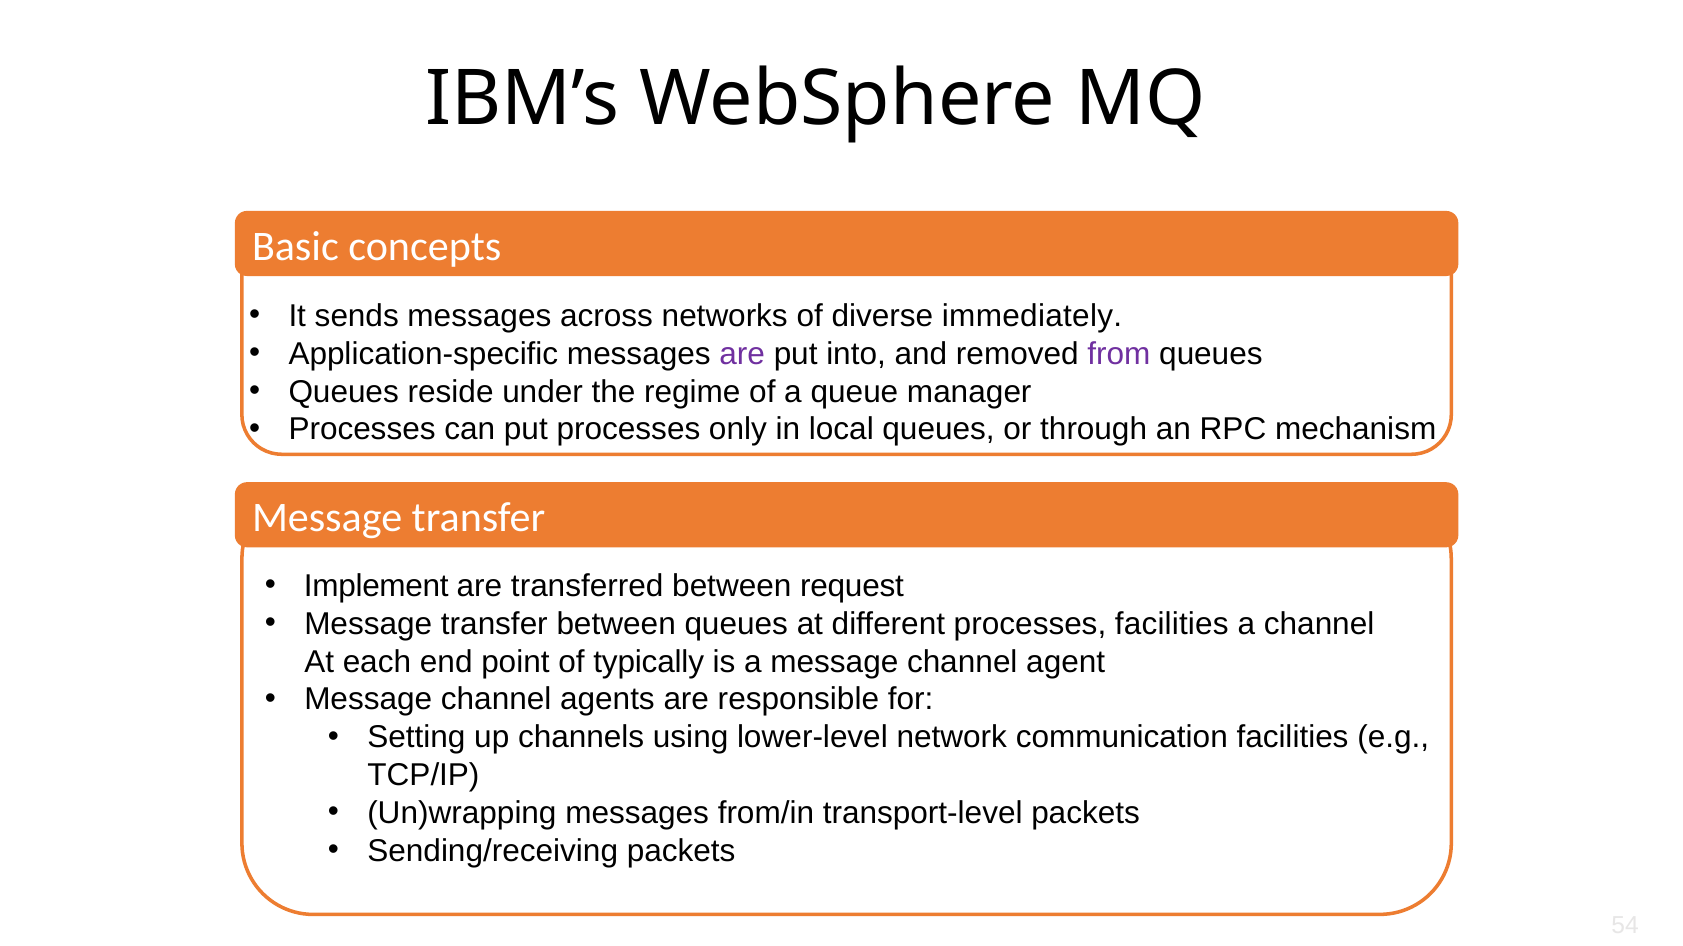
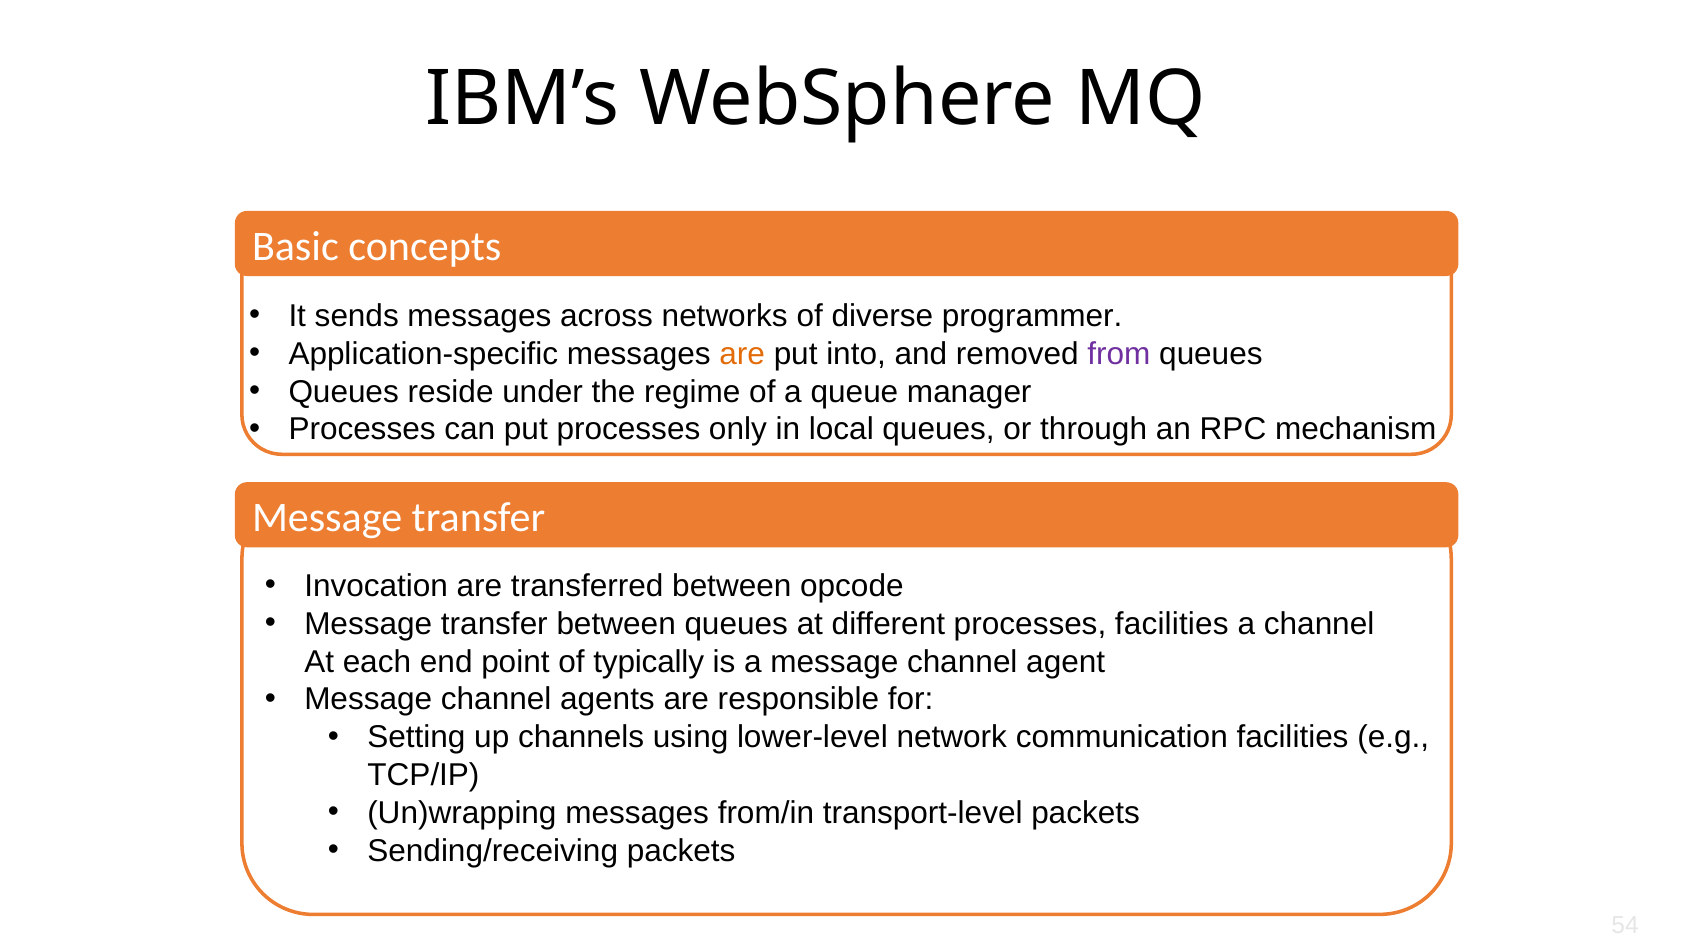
immediately: immediately -> programmer (1032, 316)
are colour: purple -> orange (742, 354)
Implement: Implement -> Invocation (376, 586)
request: request -> opcode (852, 586)
